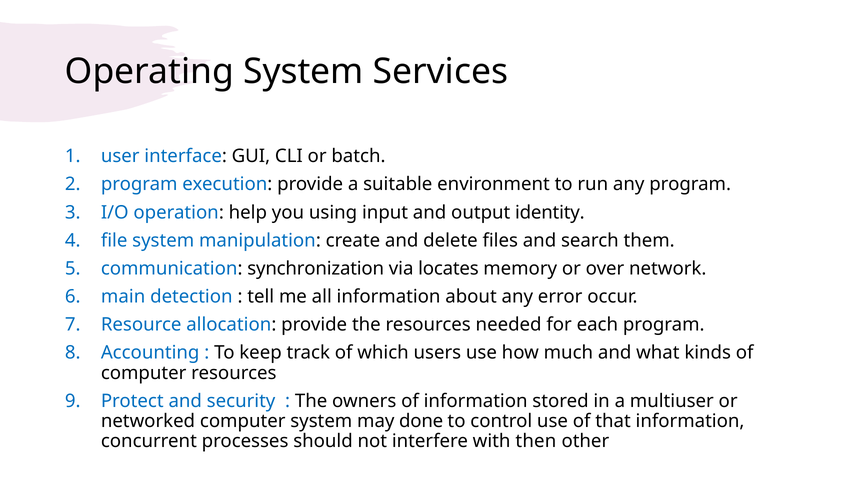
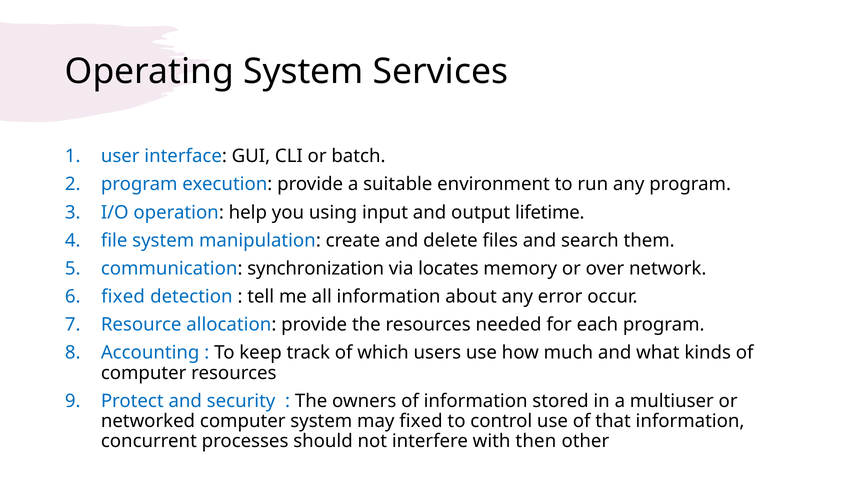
identity: identity -> lifetime (550, 212)
main: main -> fixed (123, 297)
may done: done -> fixed (421, 421)
